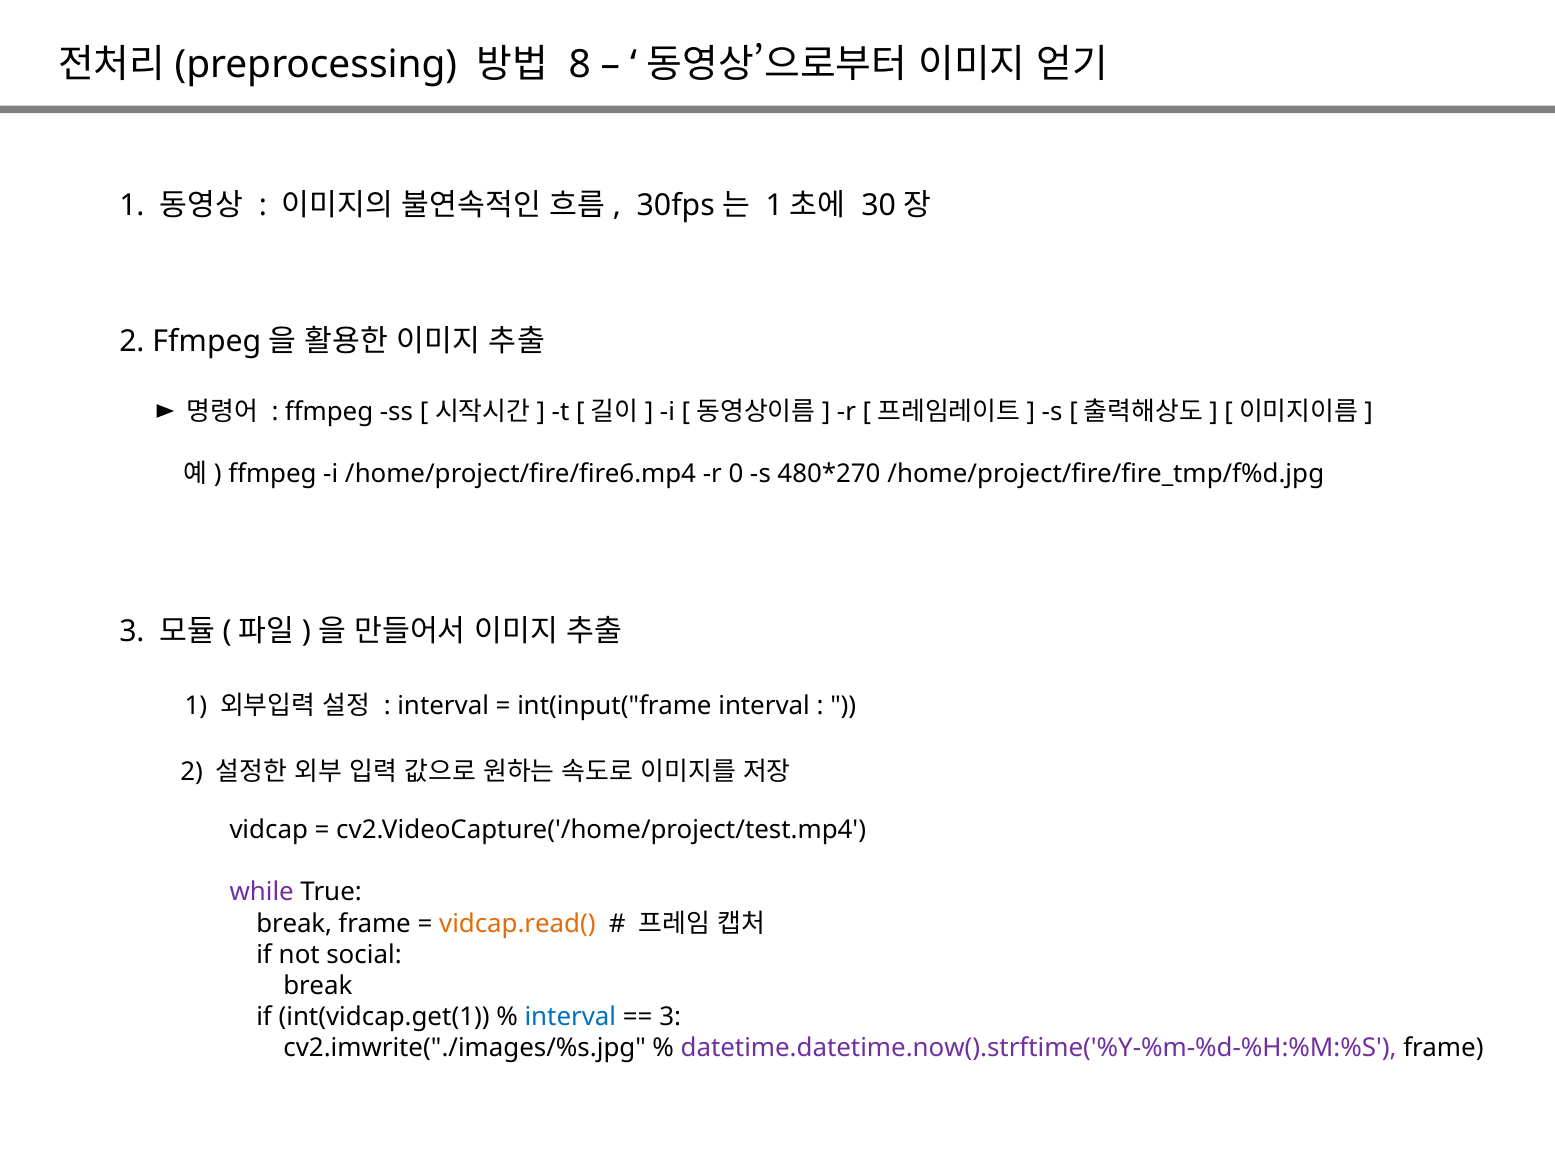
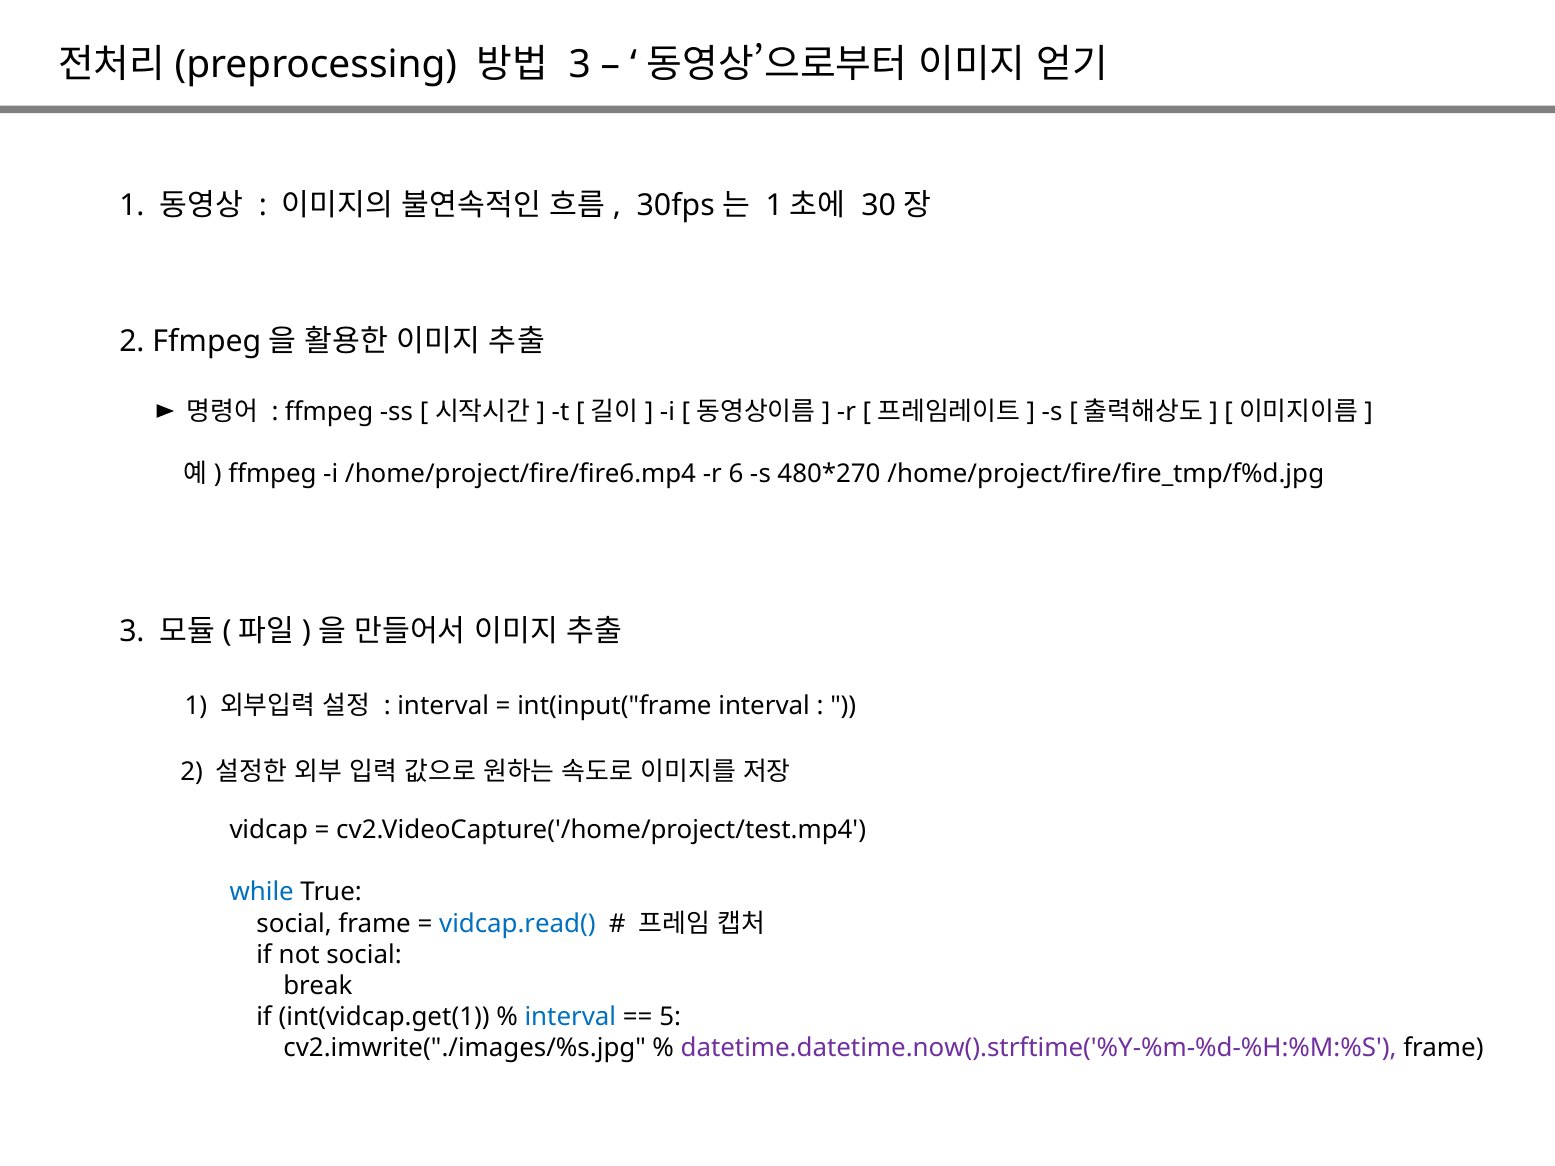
8: 8 -> 3 (580, 65)
0: 0 -> 6 (736, 474)
while colour: purple -> blue (262, 893)
break: break -> social (294, 924)
vidcap.read( colour: orange -> blue (517, 924)
3: 3 -> 5 (670, 1017)
